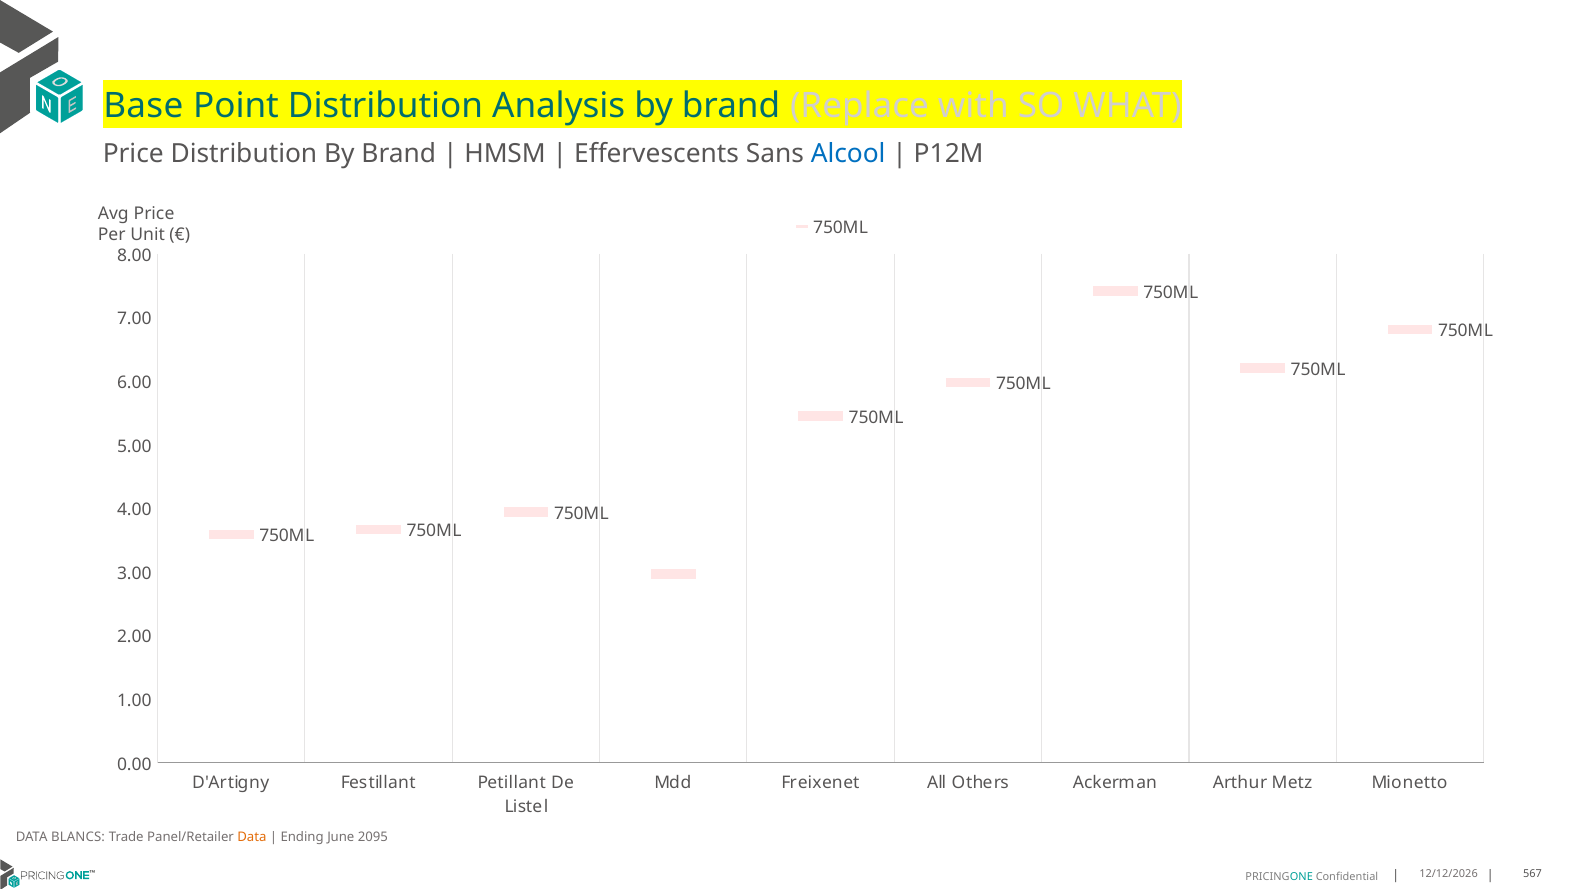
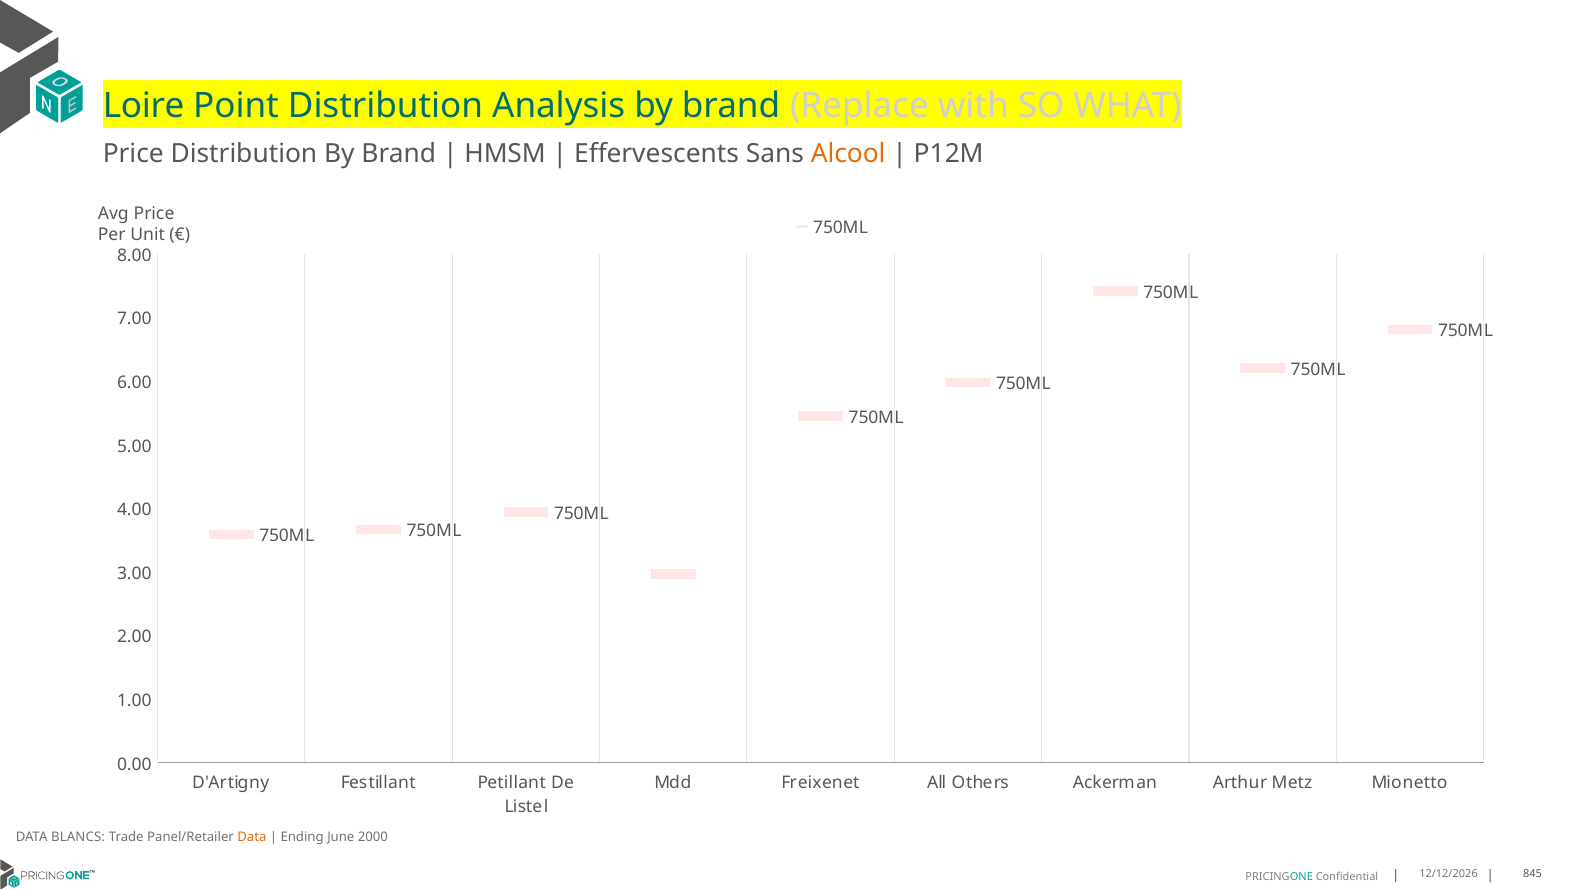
Base: Base -> Loire (144, 106)
Alcool colour: blue -> orange (848, 154)
2095: 2095 -> 2000 (373, 838)
567: 567 -> 845 (1533, 874)
